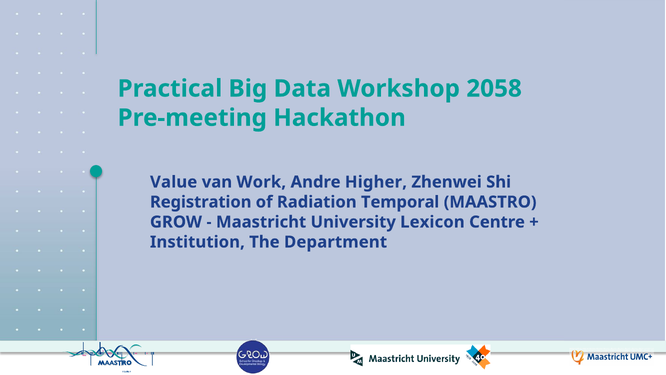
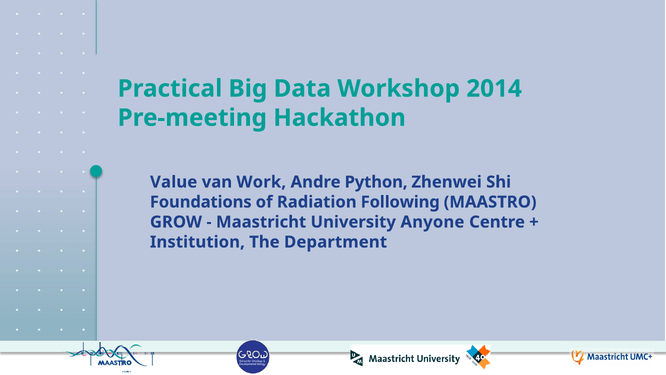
2058: 2058 -> 2014 (494, 89)
Higher: Higher -> Python (376, 182)
Registration: Registration -> Foundations (201, 202)
Temporal: Temporal -> Following (400, 202)
Lexicon: Lexicon -> Anyone (432, 222)
